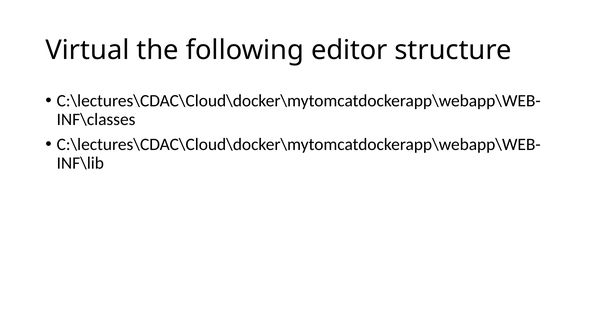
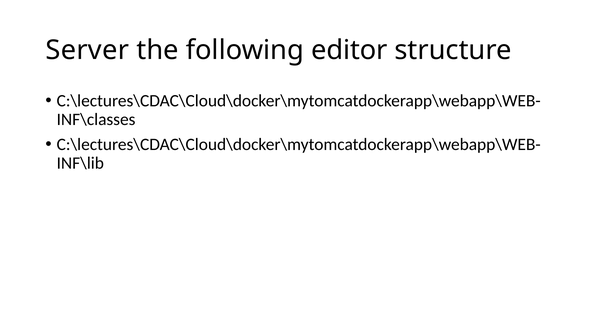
Virtual: Virtual -> Server (87, 50)
